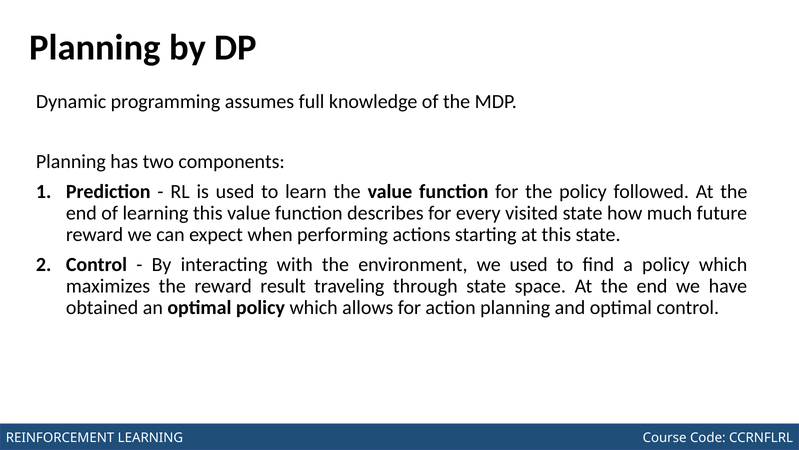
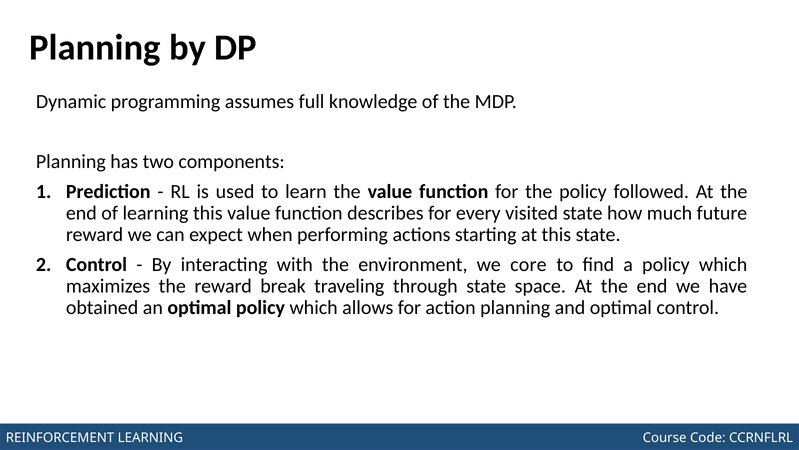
we used: used -> core (528, 264)
result: result -> break (283, 286)
